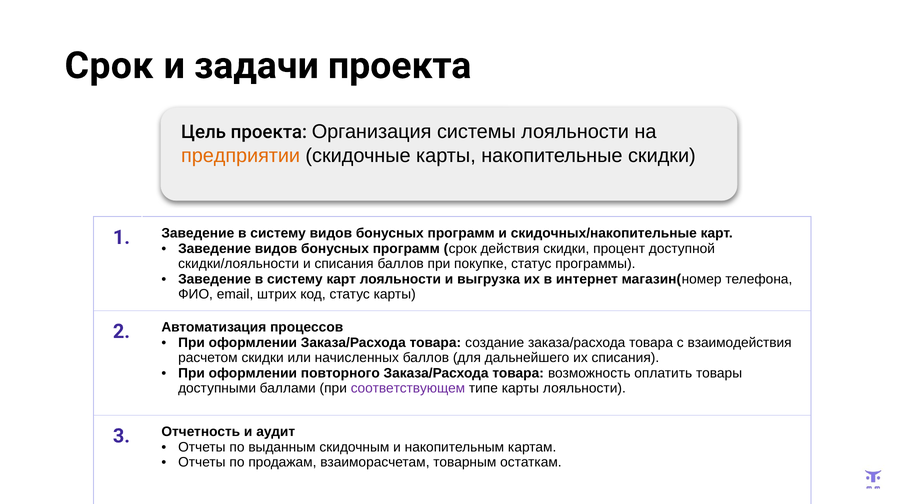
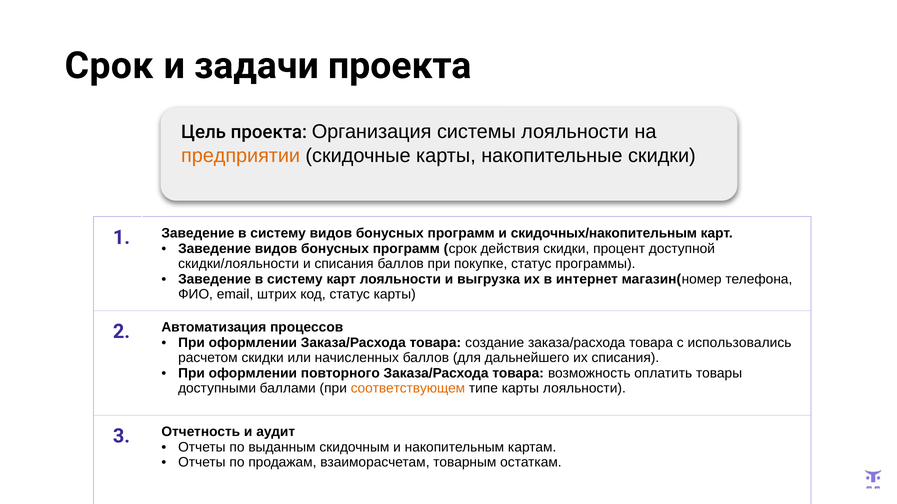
скидочных/накопительные: скидочных/накопительные -> скидочных/накопительным (604, 234)
взаимодействия: взаимодействия -> использовались (740, 343)
соответствующем colour: purple -> orange (408, 389)
